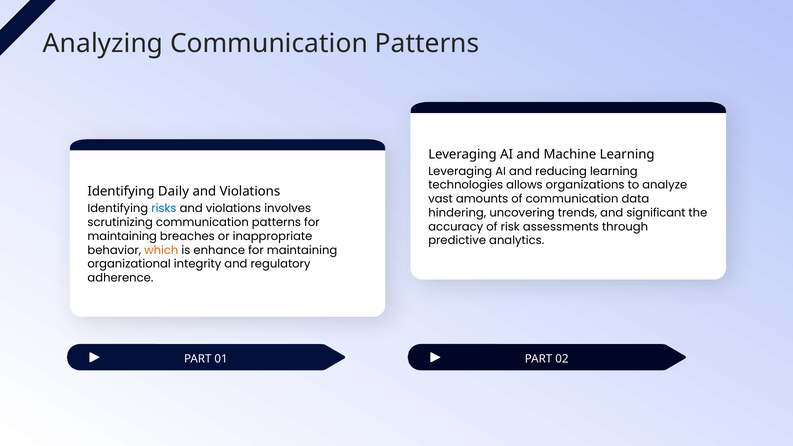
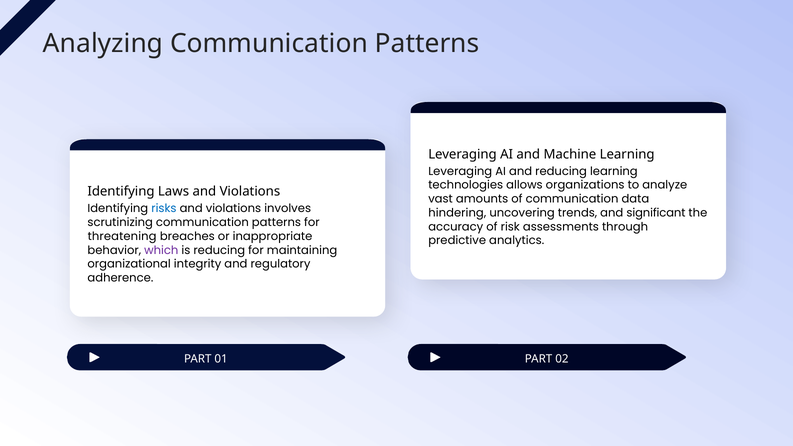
Daily: Daily -> Laws (173, 192)
maintaining: maintaining -> threatening (122, 236)
which colour: orange -> purple (161, 250)
is enhance: enhance -> reducing (219, 250)
